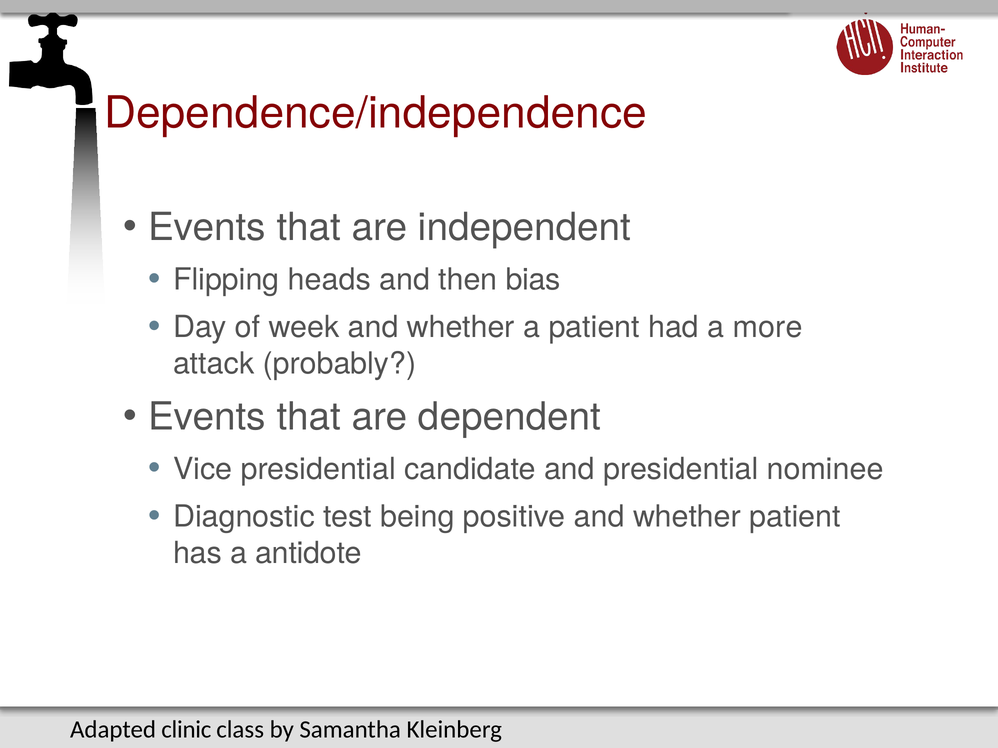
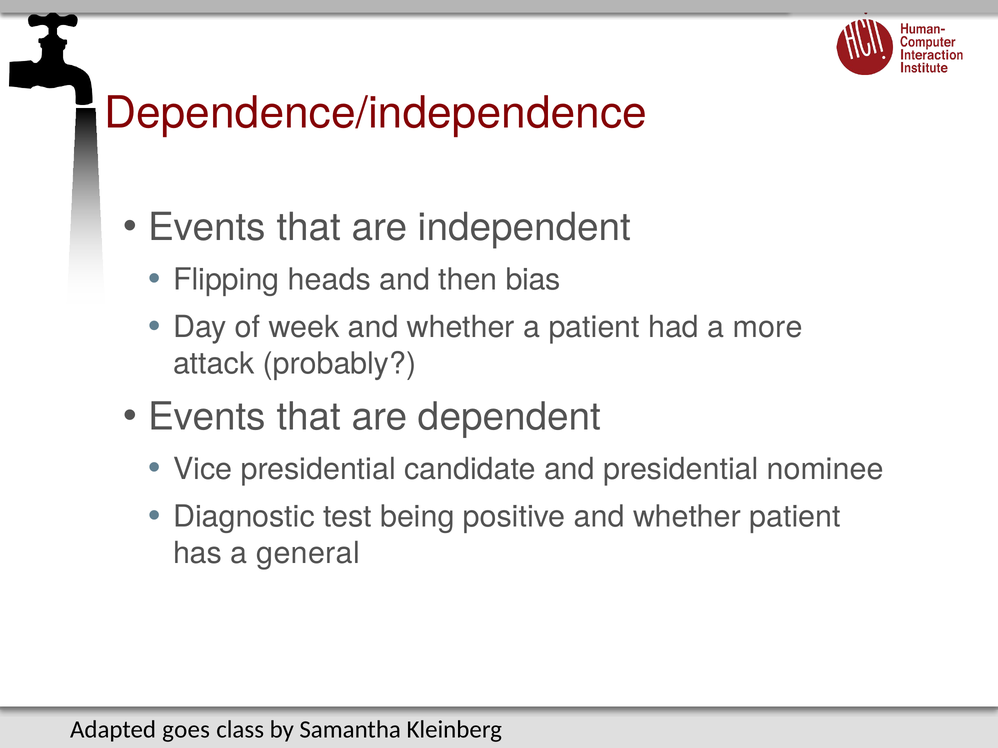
antidote: antidote -> general (308, 554)
clinic: clinic -> goes (186, 730)
